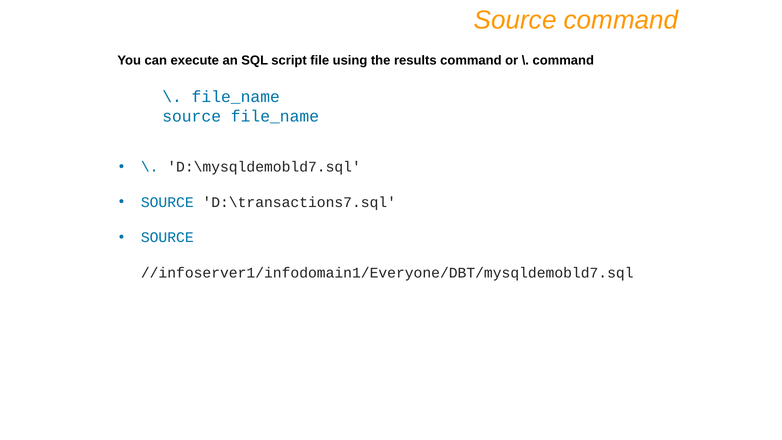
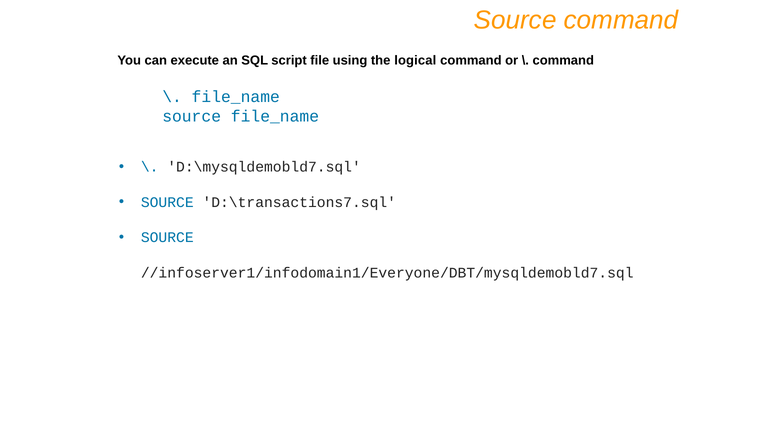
results: results -> logical (415, 60)
